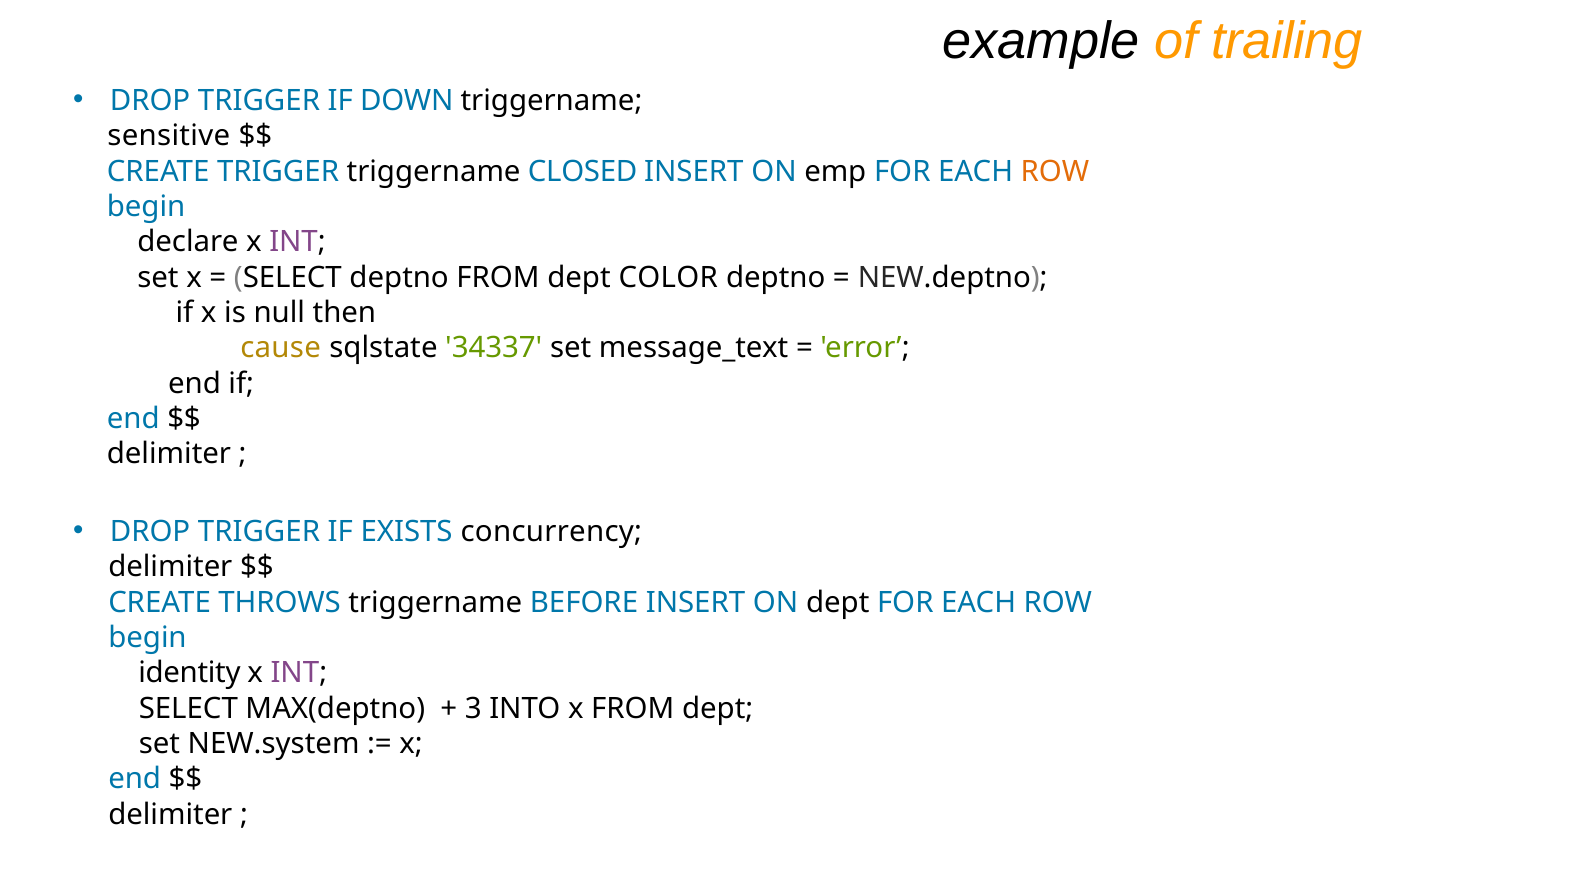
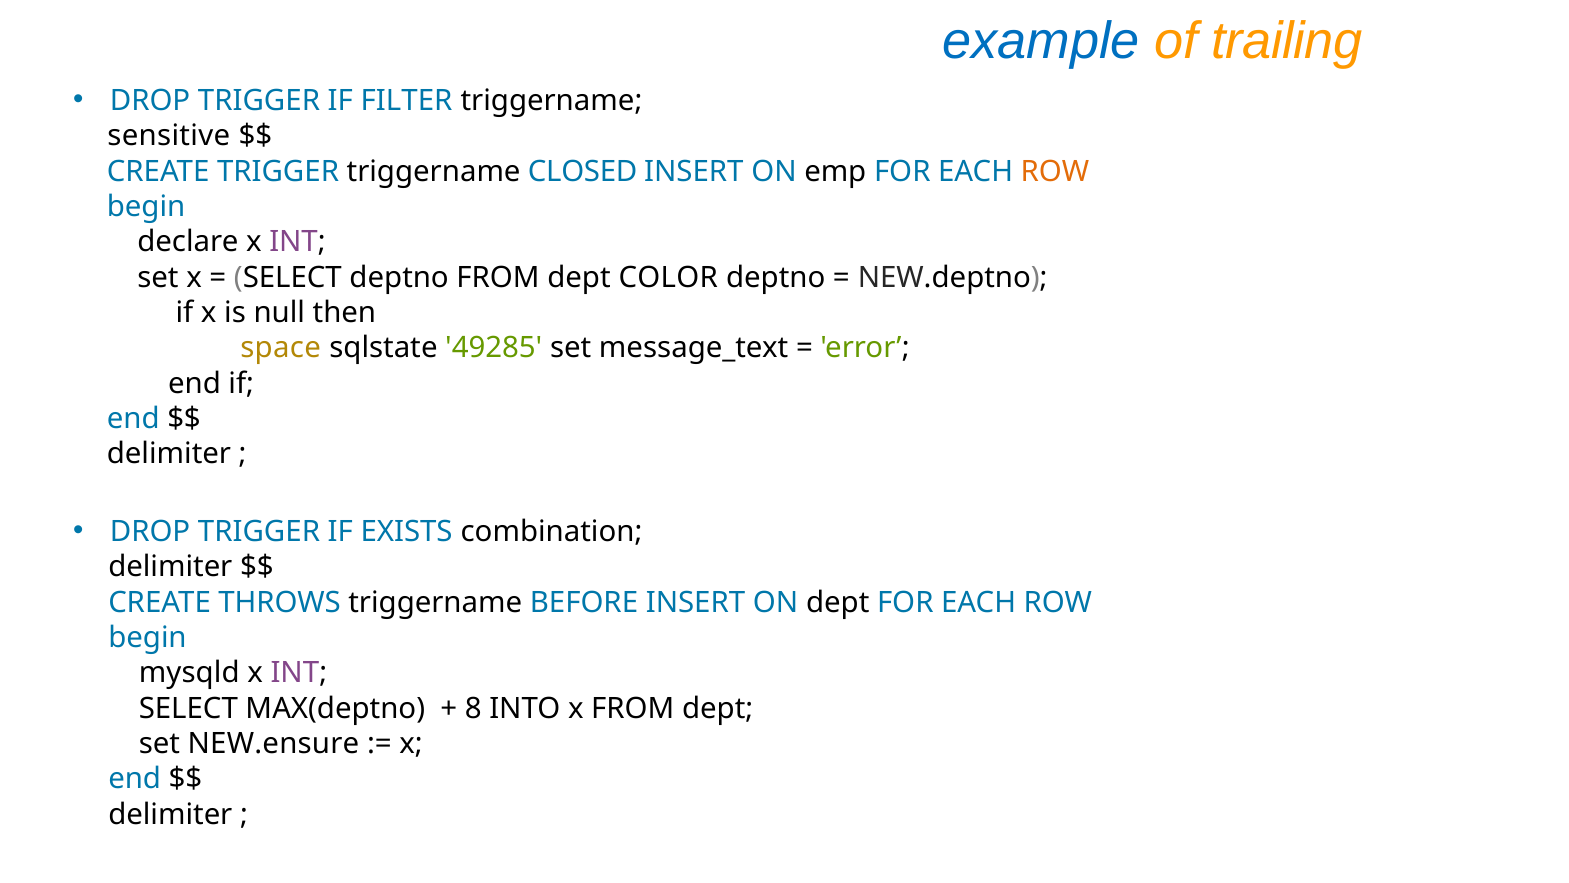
example colour: black -> blue (1041, 41)
DOWN: DOWN -> FILTER (407, 101)
cause: cause -> space (281, 348)
34337: 34337 -> 49285 (494, 348)
concurrency: concurrency -> combination (552, 532)
identity: identity -> mysqld (189, 673)
3: 3 -> 8 (473, 708)
NEW.system: NEW.system -> NEW.ensure (273, 743)
